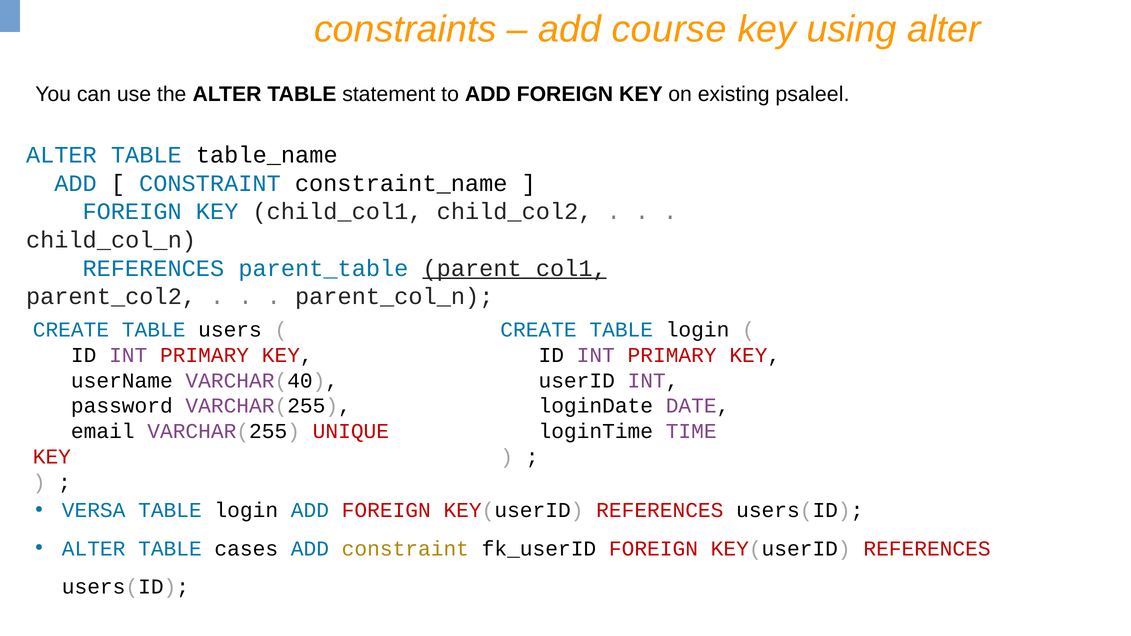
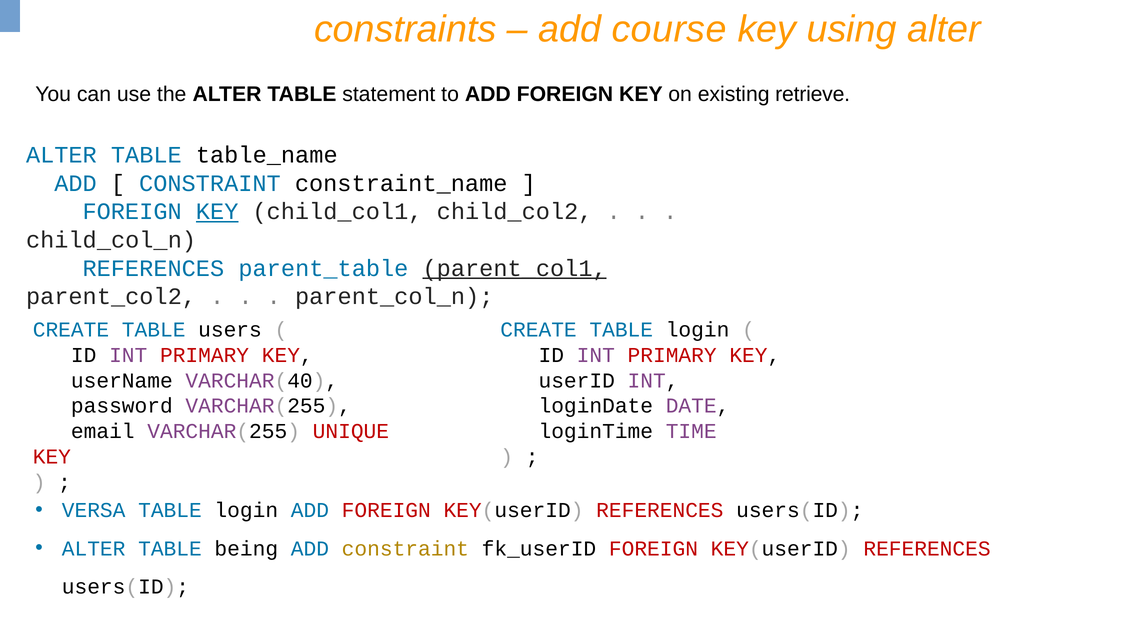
psaleel: psaleel -> retrieve (813, 94)
KEY underline: none -> present (217, 212)
cases: cases -> being (246, 549)
